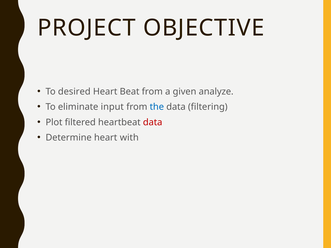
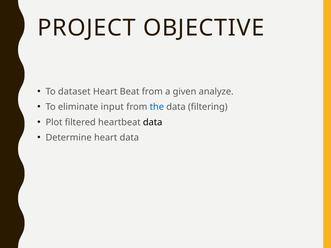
desired: desired -> dataset (74, 92)
data colour: red -> black (153, 122)
heart with: with -> data (129, 138)
